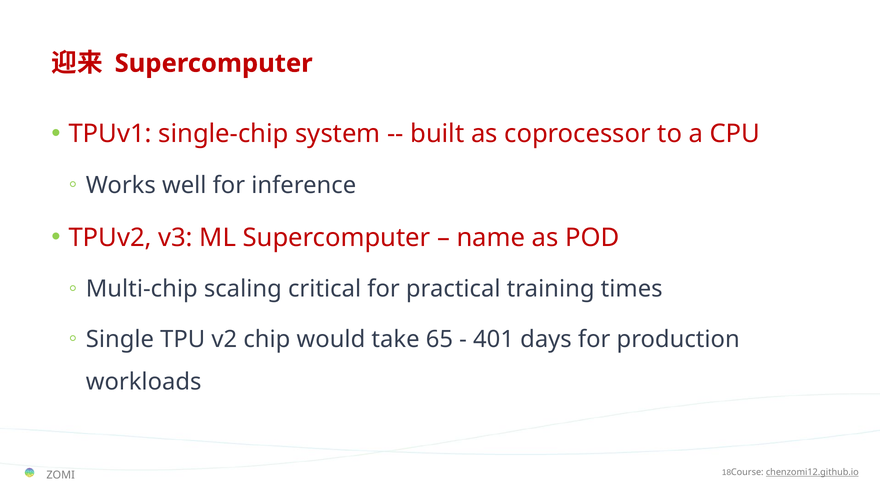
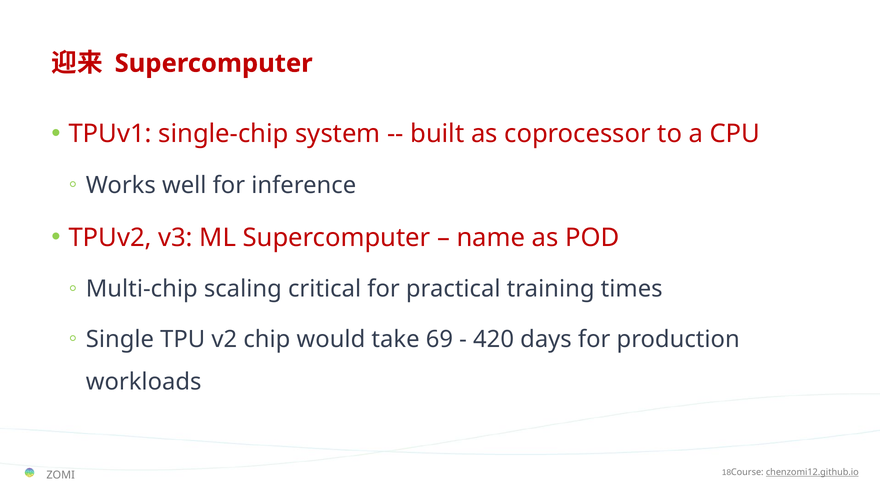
65: 65 -> 69 (439, 339)
401: 401 -> 420 (494, 339)
